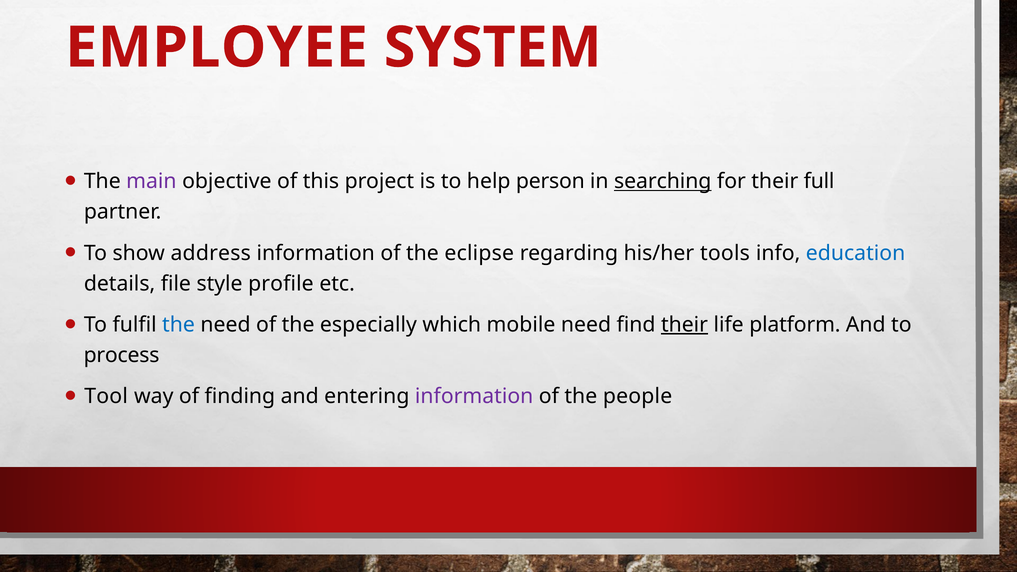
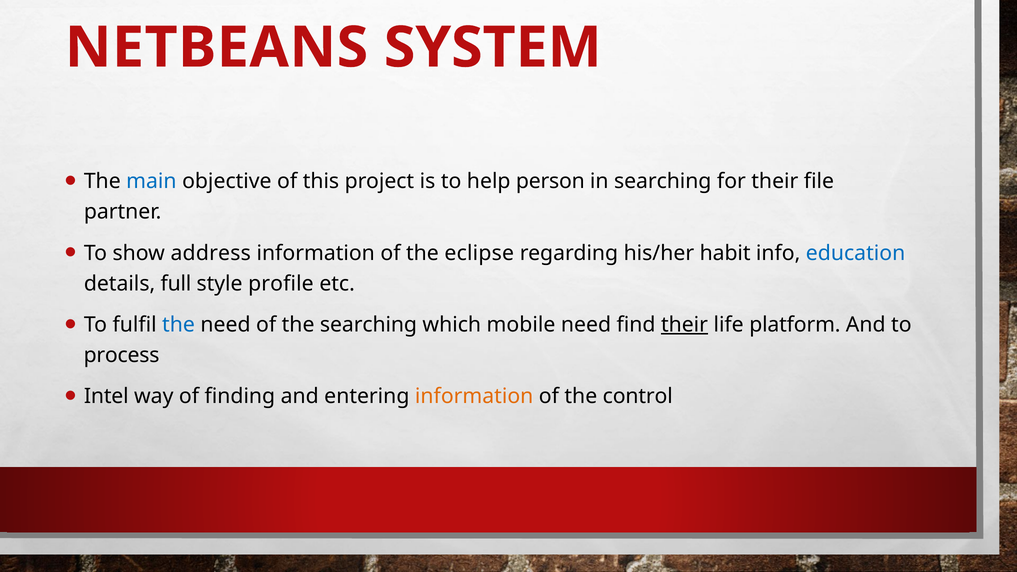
EMPLOYEE: EMPLOYEE -> NETBEANS (217, 48)
main colour: purple -> blue (151, 181)
searching underline: present -> none (663, 181)
full: full -> file (819, 181)
tools: tools -> habit (725, 253)
file: file -> full (176, 284)
the especially: especially -> searching (369, 325)
Tool: Tool -> Intel (106, 396)
information colour: purple -> orange (474, 396)
people: people -> control (638, 396)
